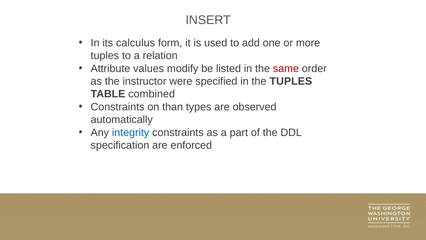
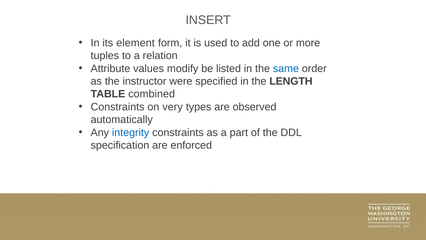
calculus: calculus -> element (136, 43)
same colour: red -> blue (286, 68)
the TUPLES: TUPLES -> LENGTH (291, 81)
than: than -> very (173, 107)
